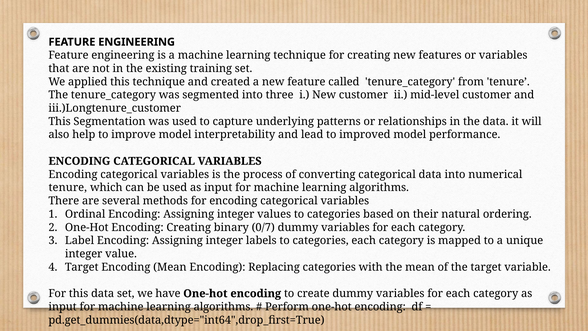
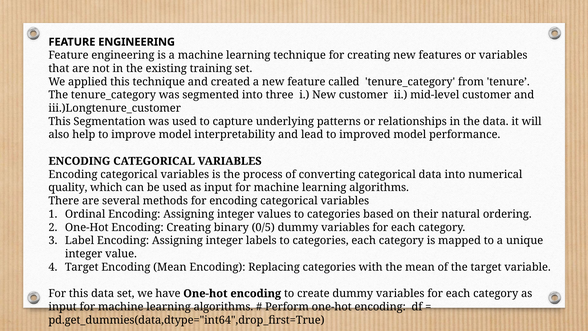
tenure: tenure -> quality (68, 188)
0/7: 0/7 -> 0/5 (263, 227)
